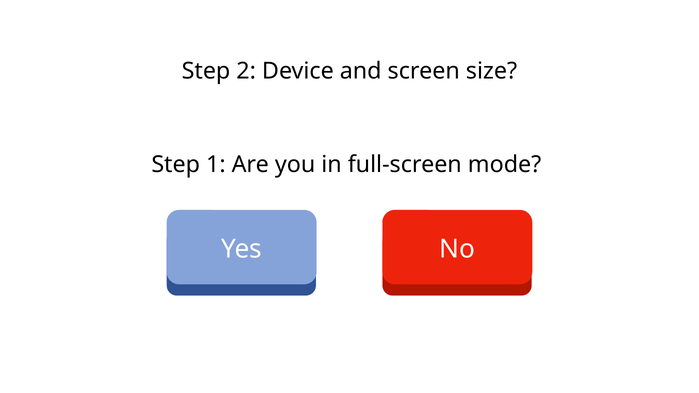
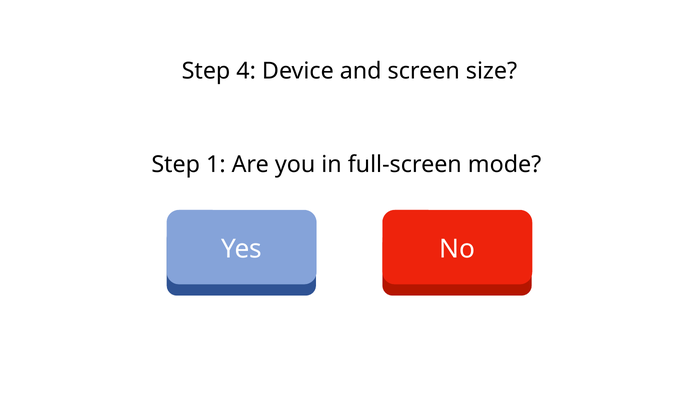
2: 2 -> 4 (246, 71)
